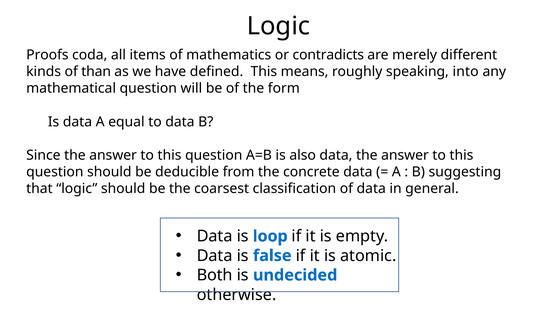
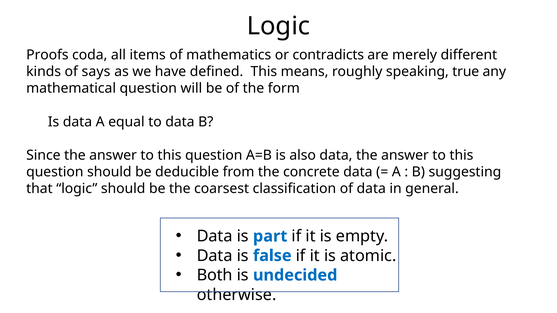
than: than -> says (96, 72)
into: into -> true (466, 72)
loop: loop -> part (270, 236)
